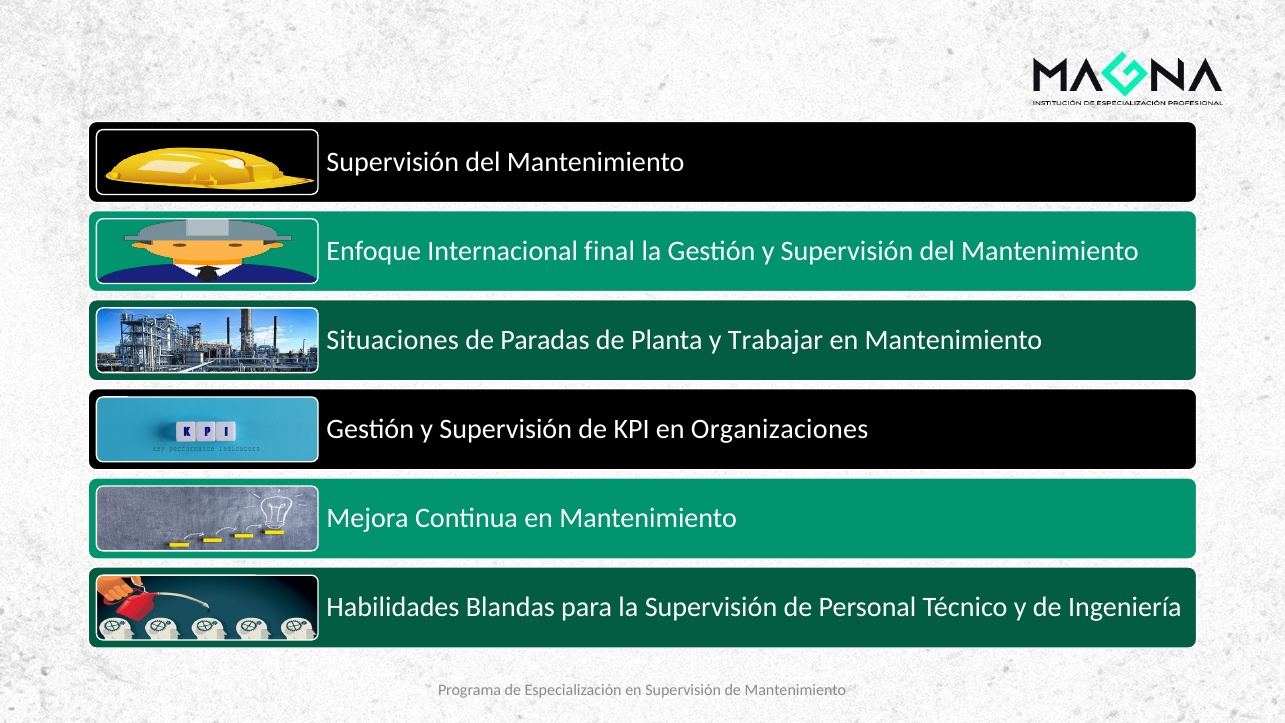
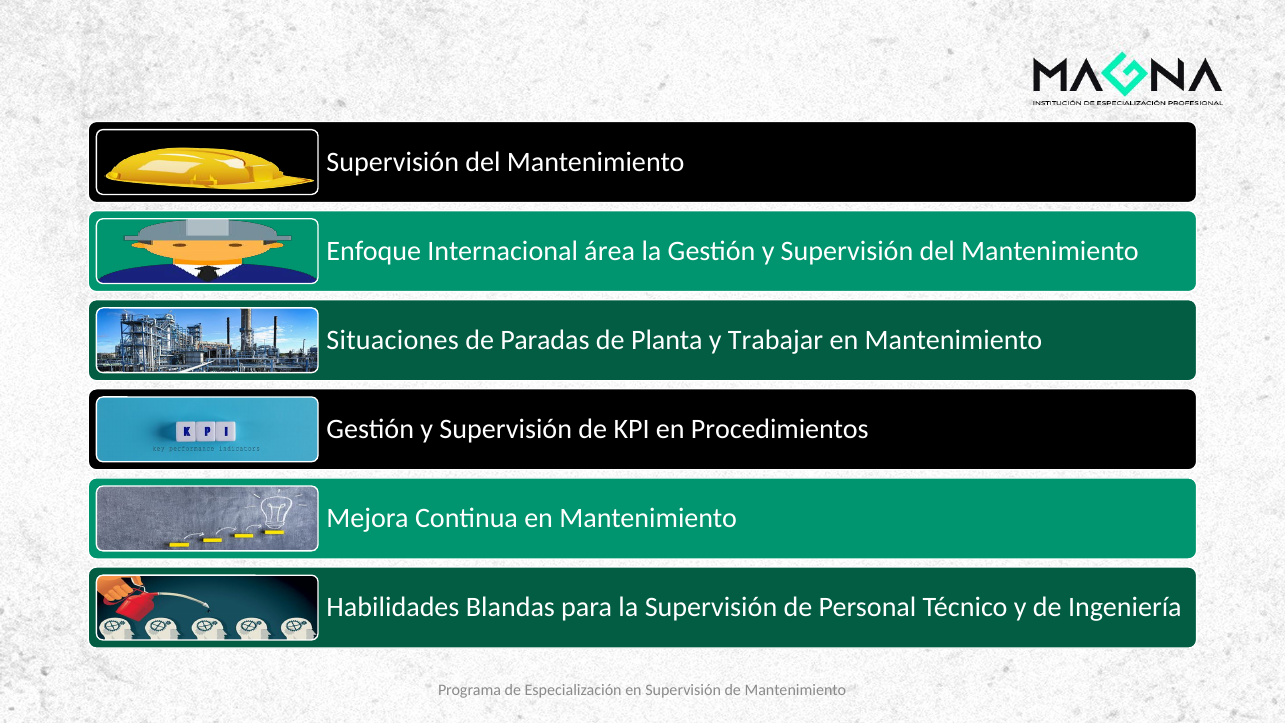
final: final -> área (610, 251)
Organizaciones: Organizaciones -> Procedimientos (780, 429)
